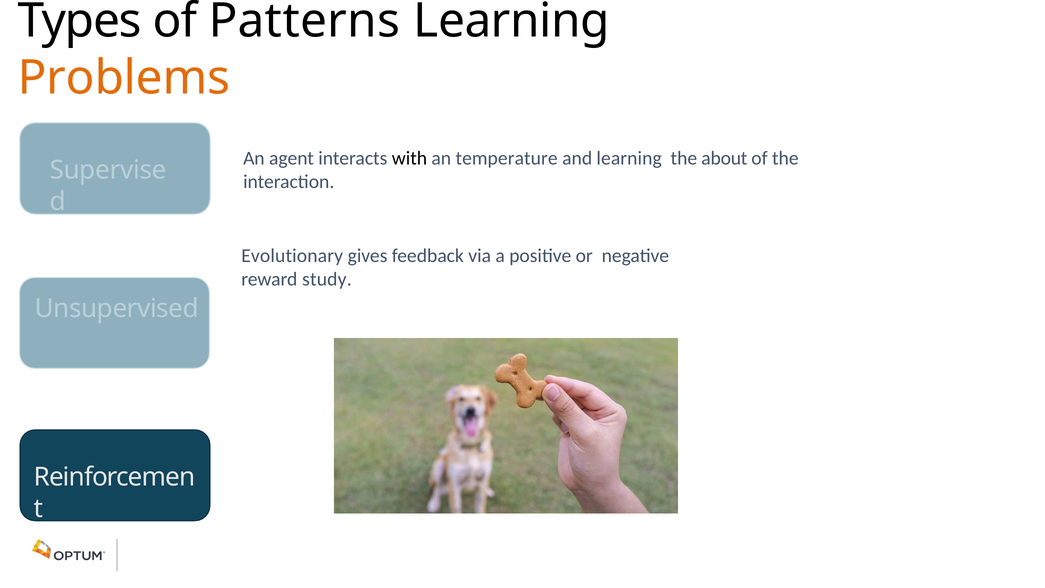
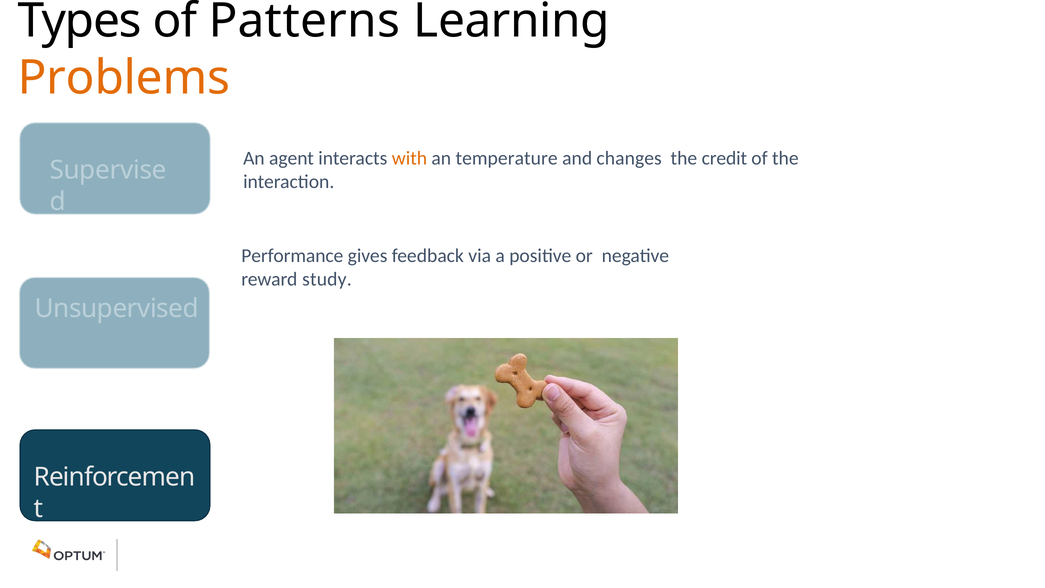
with colour: black -> orange (409, 158)
and learning: learning -> changes (629, 158)
about: about -> credit (724, 158)
Evolutionary: Evolutionary -> Performance (292, 256)
